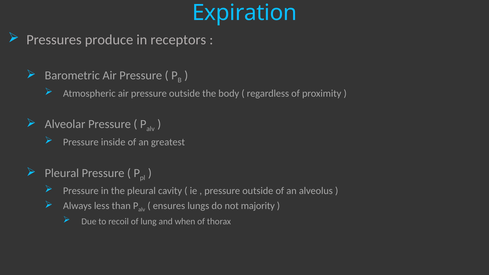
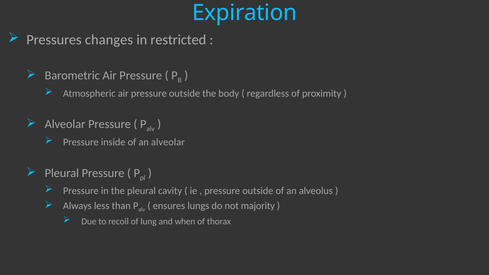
produce: produce -> changes (109, 40)
receptors: receptors -> restricted (178, 40)
an greatest: greatest -> alveolar (168, 142)
